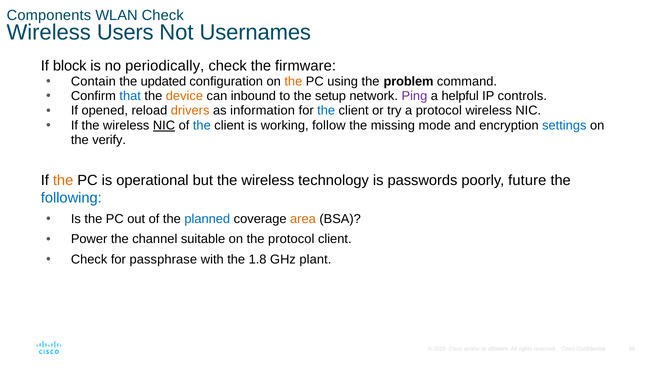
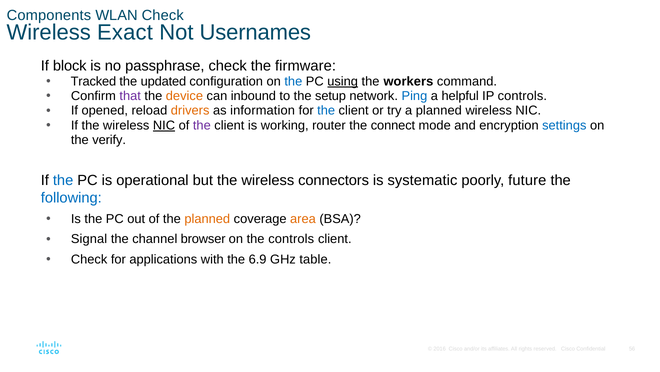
Users: Users -> Exact (125, 32)
periodically: periodically -> passphrase (165, 66)
Contain: Contain -> Tracked (93, 81)
the colour: orange -> blue (293, 81)
using underline: none -> present (343, 81)
problem: problem -> workers (408, 81)
that colour: blue -> purple (130, 96)
Ping colour: purple -> blue (414, 96)
a protocol: protocol -> planned (439, 110)
the colour: blue -> purple (202, 125)
follow: follow -> router (329, 125)
missing: missing -> connect (393, 125)
the colour: orange -> blue (63, 180)
technology: technology -> connectors (334, 180)
passwords: passwords -> systematic (422, 180)
planned colour: blue -> orange (207, 219)
Power: Power -> Signal (89, 239)
suitable: suitable -> browser (203, 239)
the protocol: protocol -> controls (291, 239)
passphrase: passphrase -> applications (163, 259)
1.8: 1.8 -> 6.9 (258, 259)
plant: plant -> table (315, 259)
